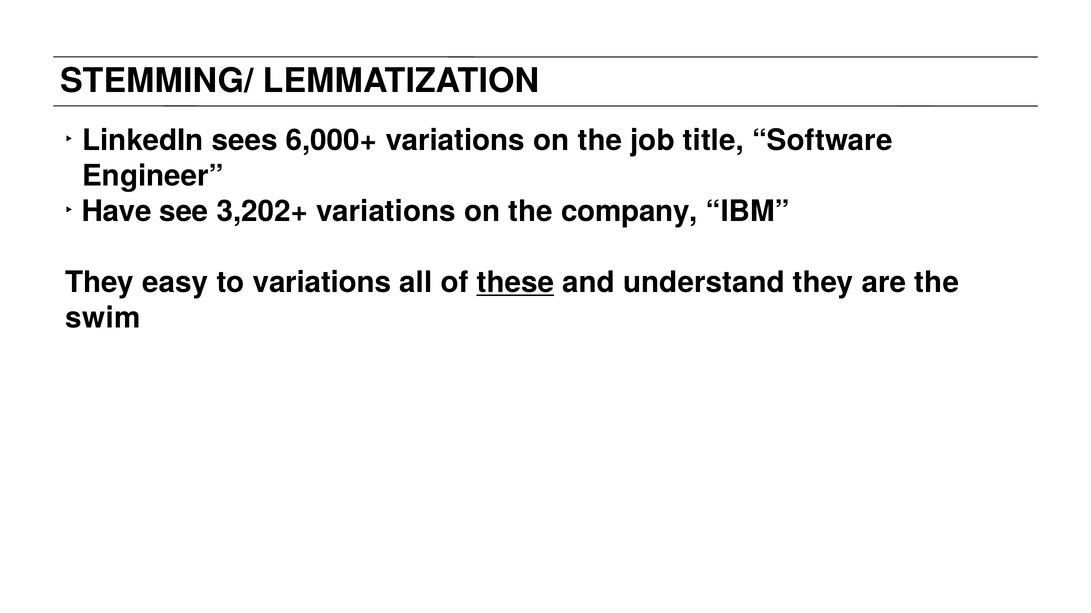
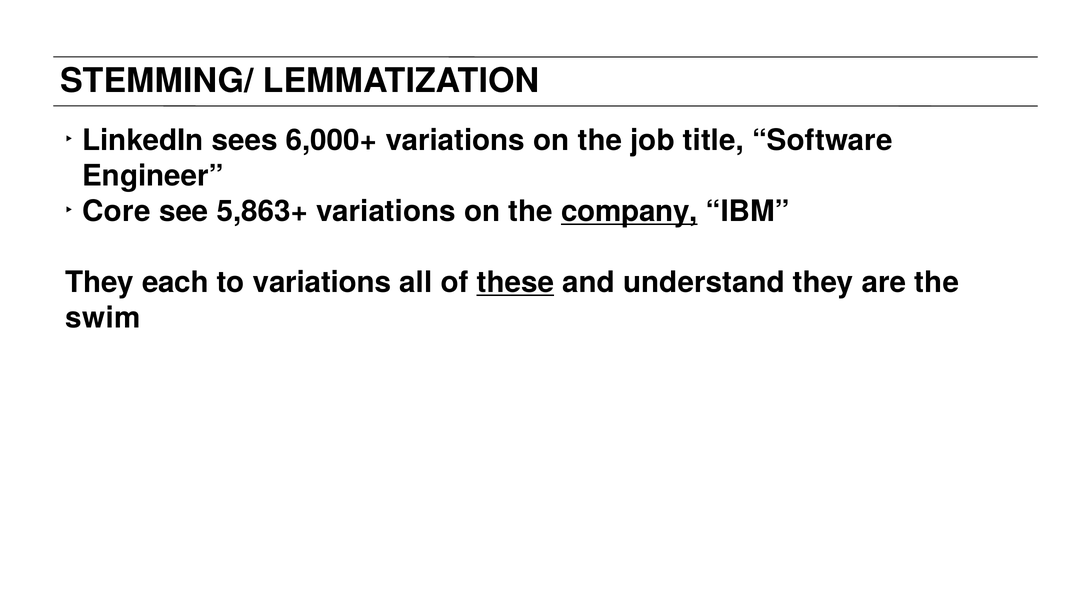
Have: Have -> Core (116, 211)
3,202+: 3,202+ -> 5,863+ (262, 211)
company underline: none -> present (629, 211)
easy: easy -> each (175, 282)
